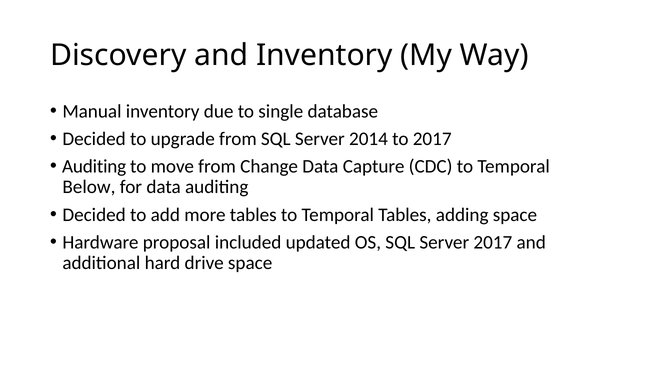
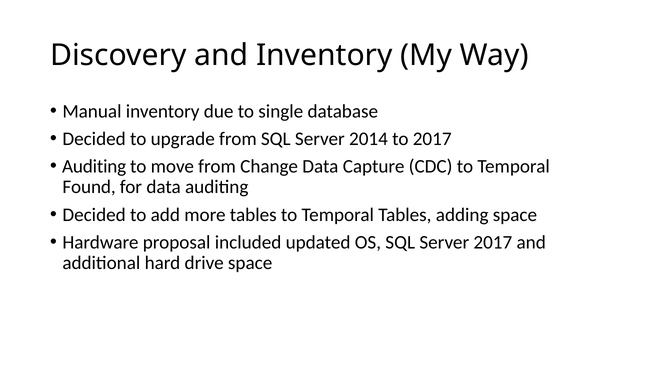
Below: Below -> Found (89, 187)
